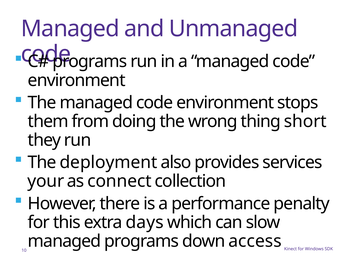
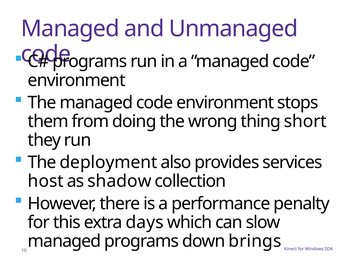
your: your -> host (46, 181)
connect: connect -> shadow (119, 181)
access: access -> brings (255, 241)
